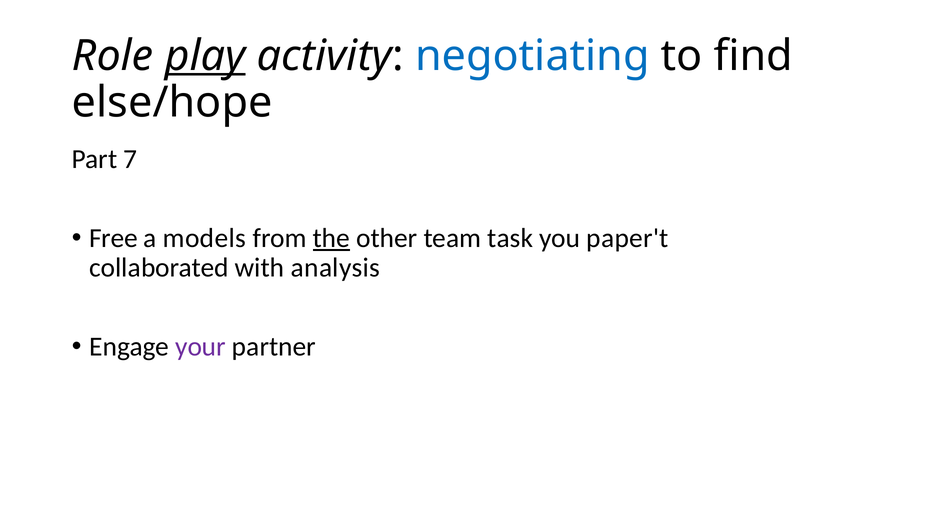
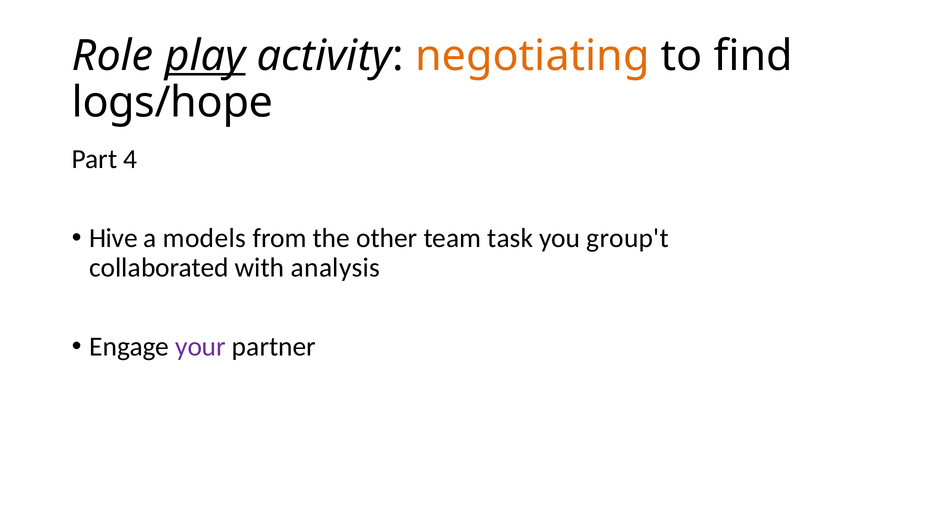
negotiating colour: blue -> orange (532, 56)
else/hope: else/hope -> logs/hope (172, 102)
7: 7 -> 4 (130, 159)
Free: Free -> Hive (113, 238)
the underline: present -> none (331, 238)
paper't: paper't -> group't (628, 238)
